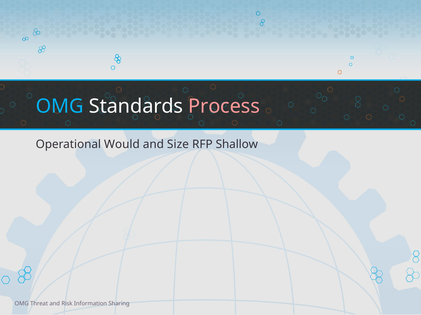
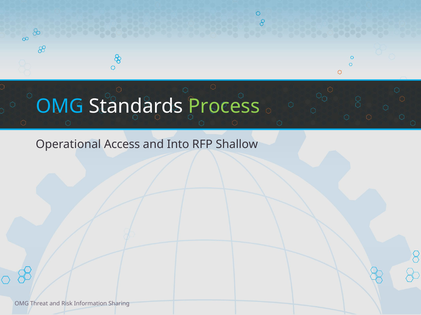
Process colour: pink -> light green (224, 107)
Would: Would -> Access (122, 145)
Size: Size -> Into (178, 145)
